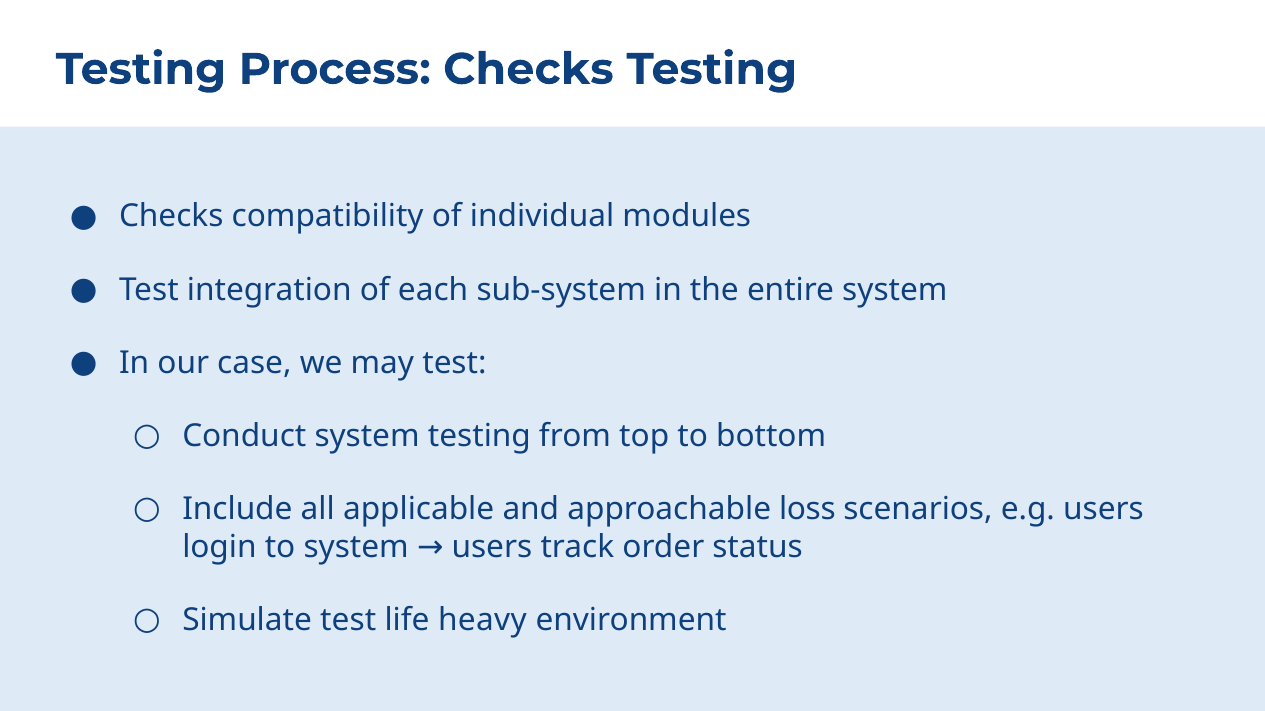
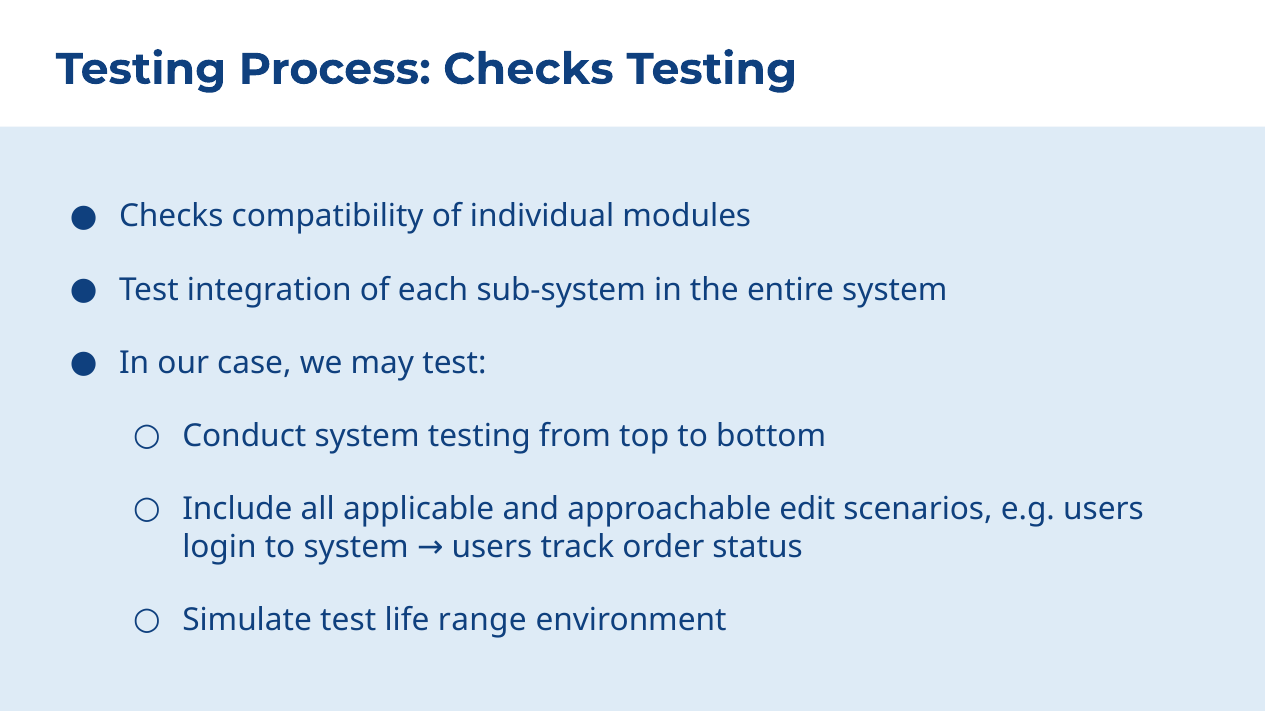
loss: loss -> edit (807, 509)
heavy: heavy -> range (482, 620)
